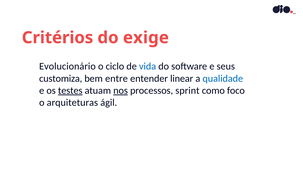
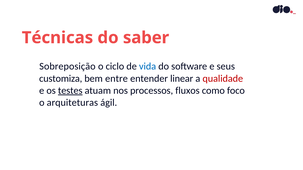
Critérios: Critérios -> Técnicas (57, 38)
exige: exige -> saber (146, 38)
Evolucionário: Evolucionário -> Sobreposição (67, 67)
qualidade colour: blue -> red (223, 79)
nos underline: present -> none (121, 91)
sprint: sprint -> fluxos (187, 91)
